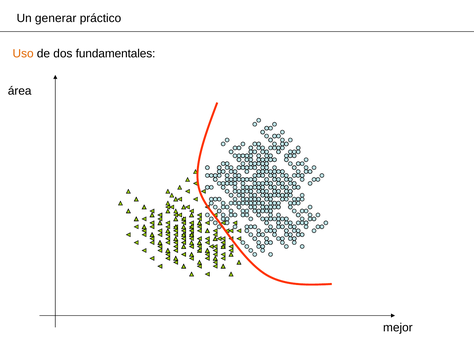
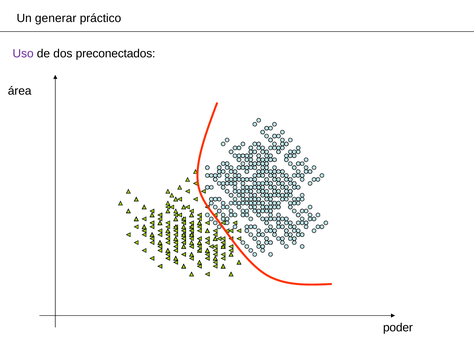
Uso colour: orange -> purple (23, 54)
fundamentales: fundamentales -> preconectados (116, 54)
mejor: mejor -> poder (398, 328)
